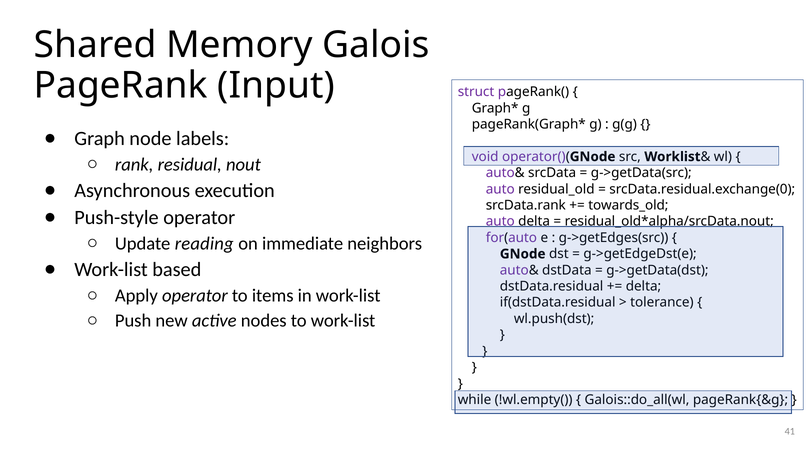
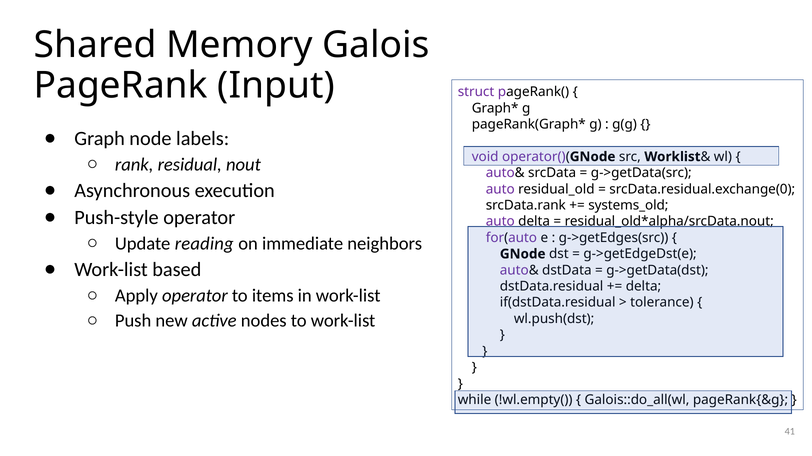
towards_old: towards_old -> systems_old (628, 206)
